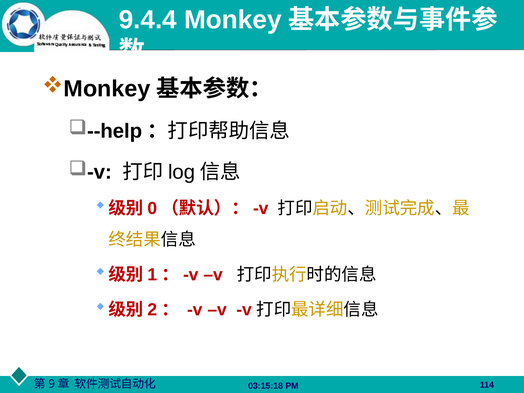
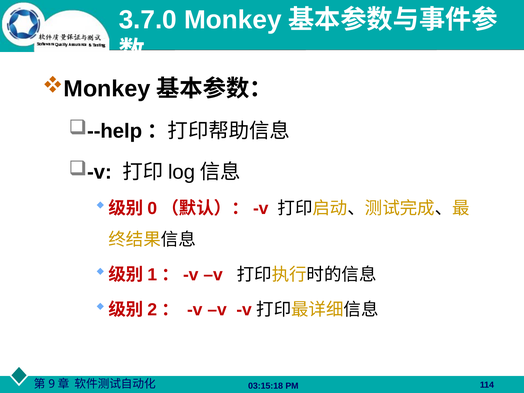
9.4.4: 9.4.4 -> 3.7.0 (148, 20)
